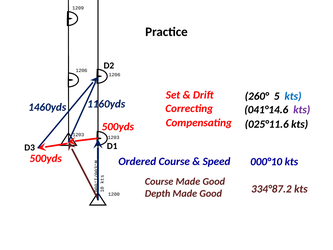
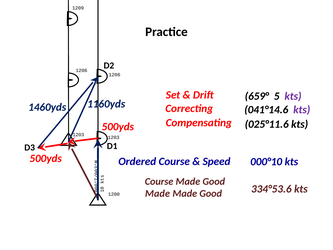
260°: 260° -> 659° (257, 96)
kts colour: blue -> purple (293, 96)
334°87.2: 334°87.2 -> 334°53.6 (271, 189)
Depth: Depth -> Made (158, 193)
